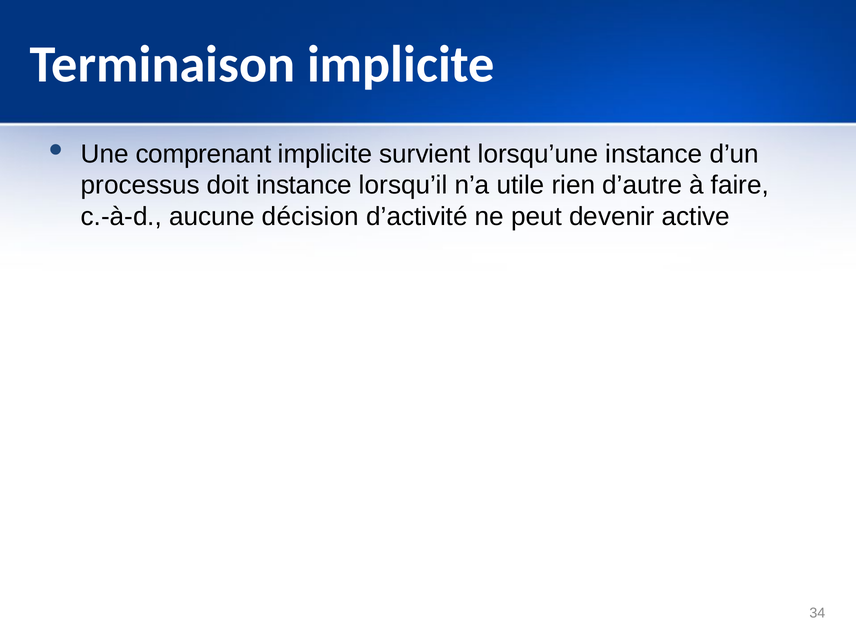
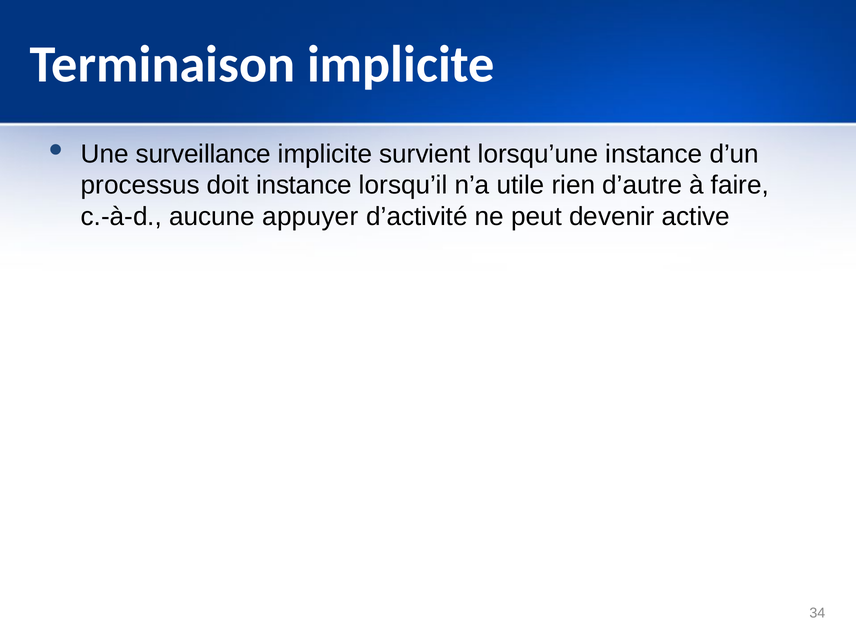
comprenant: comprenant -> surveillance (203, 154)
décision: décision -> appuyer (310, 217)
